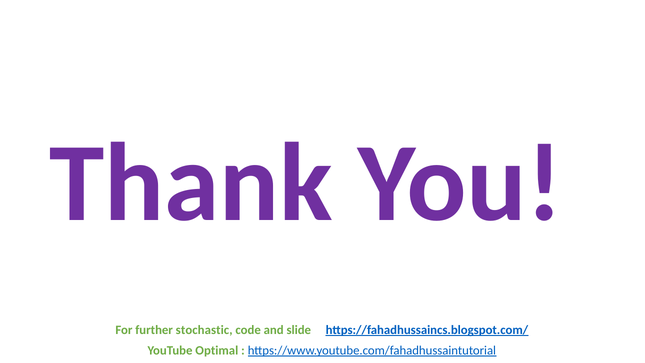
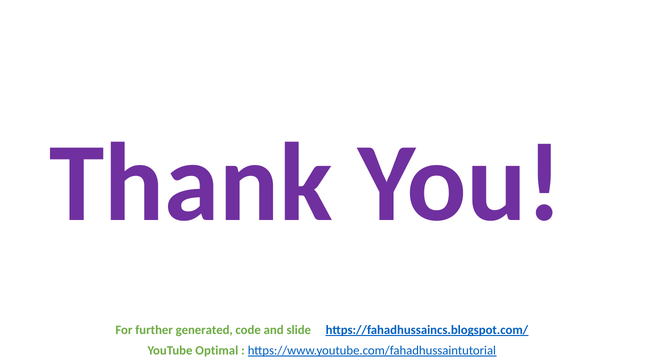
stochastic: stochastic -> generated (204, 330)
